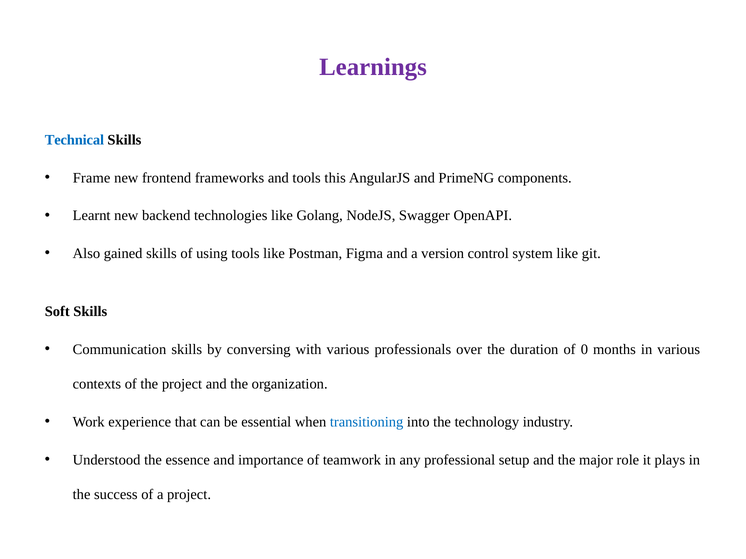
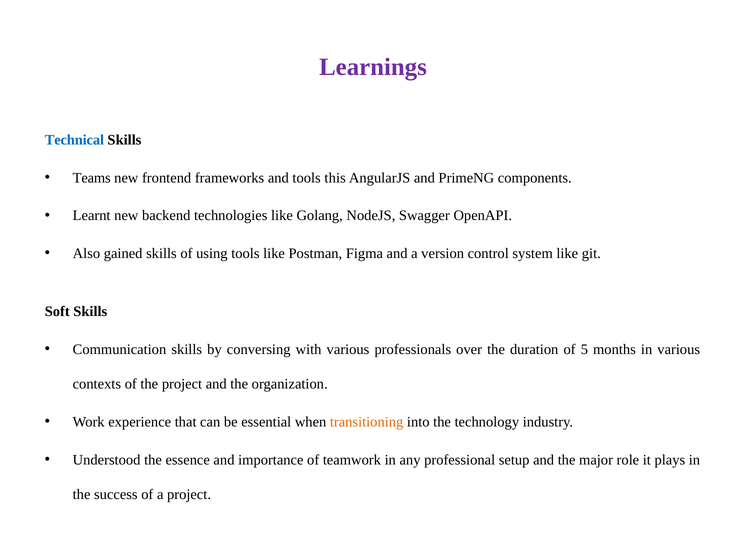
Frame: Frame -> Teams (92, 178)
0: 0 -> 5 (584, 350)
transitioning colour: blue -> orange (367, 422)
